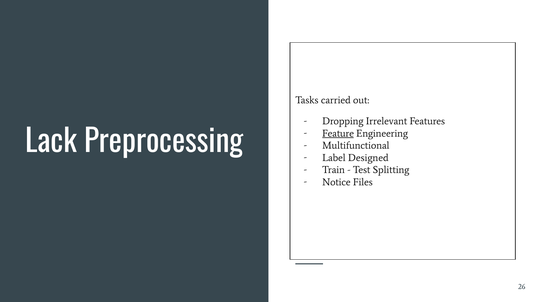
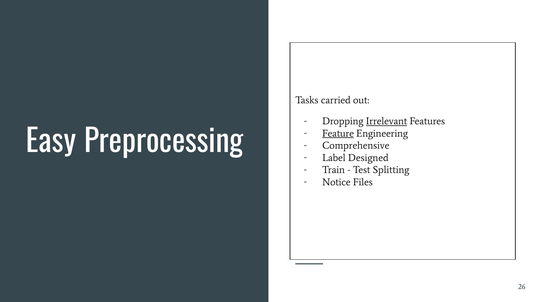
Irrelevant underline: none -> present (387, 121)
Lack: Lack -> Easy (51, 142)
Multifunctional: Multifunctional -> Comprehensive (356, 146)
